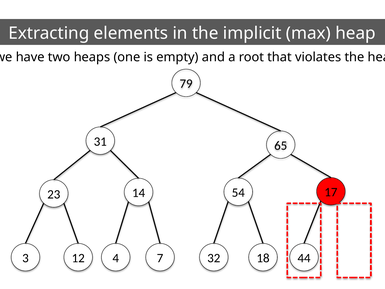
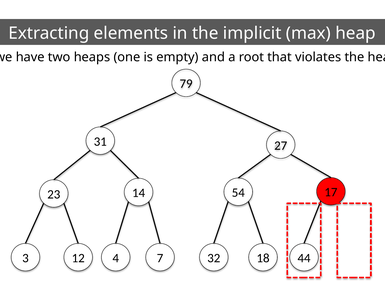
65: 65 -> 27 (281, 145)
